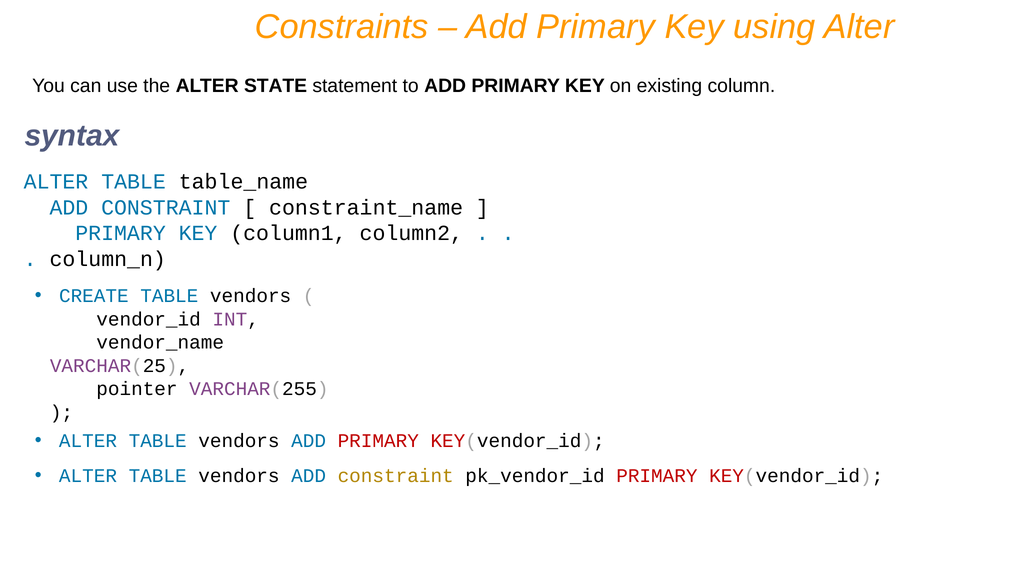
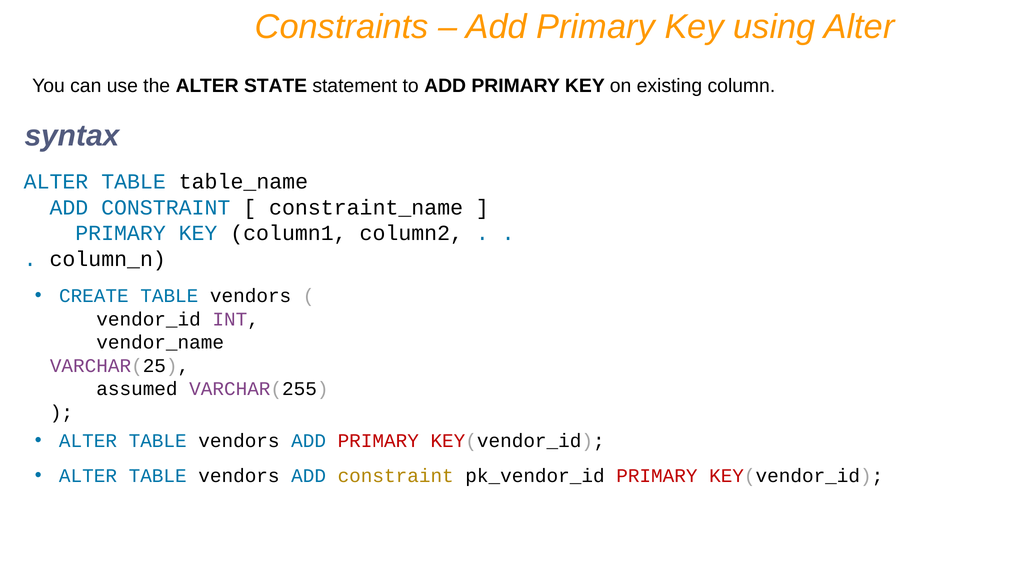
pointer: pointer -> assumed (137, 389)
